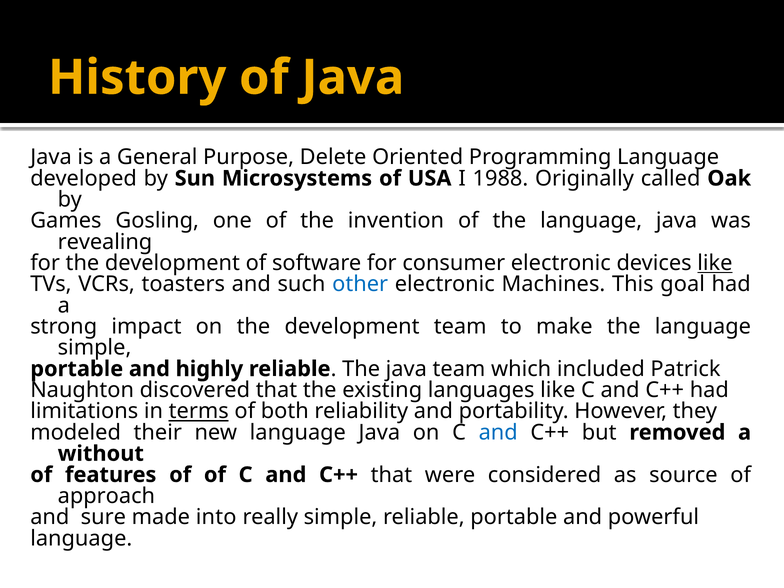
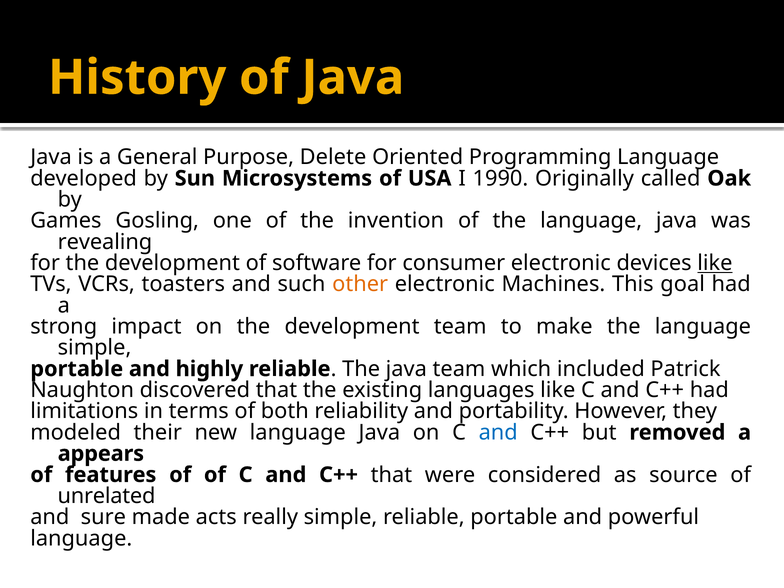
1988: 1988 -> 1990 (500, 178)
other colour: blue -> orange (360, 284)
terms underline: present -> none (199, 411)
without: without -> appears (101, 454)
approach: approach -> unrelated (106, 496)
into: into -> acts (216, 517)
